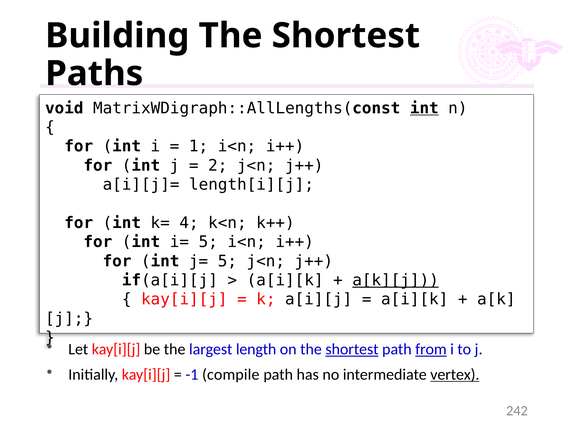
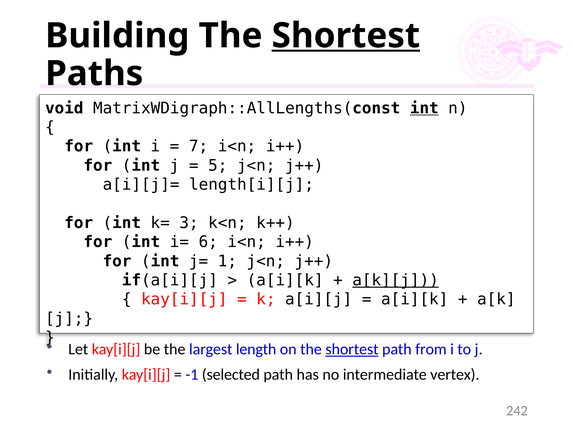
Shortest underline: none -> present (346, 36)
1: 1 -> 7 (199, 146)
2: 2 -> 5 (218, 165)
4: 4 -> 3 (189, 223)
i= 5: 5 -> 6 (208, 242)
j= 5: 5 -> 1 (227, 261)
from underline: present -> none (431, 349)
compile: compile -> selected (231, 374)
vertex underline: present -> none (455, 374)
